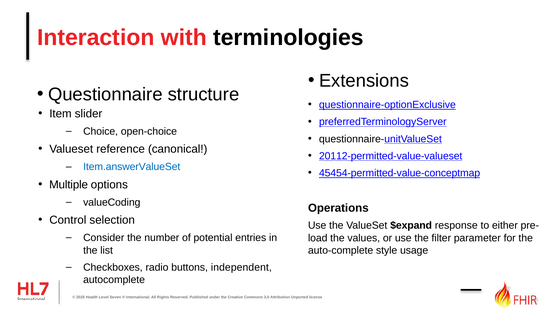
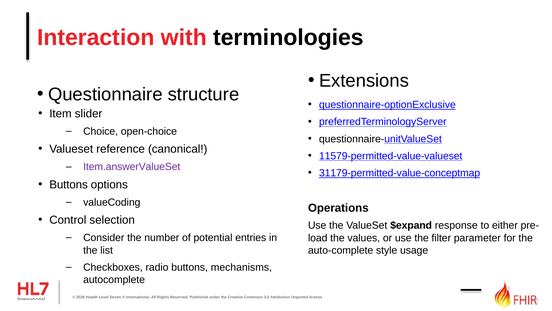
20112-permitted-value-valueset: 20112-permitted-value-valueset -> 11579-permitted-value-valueset (391, 156)
Item.answerValueSet colour: blue -> purple (132, 167)
45454-permitted-value-conceptmap: 45454-permitted-value-conceptmap -> 31179-permitted-value-conceptmap (400, 173)
Multiple: Multiple -> Buttons (69, 184)
independent: independent -> mechanisms (241, 267)
